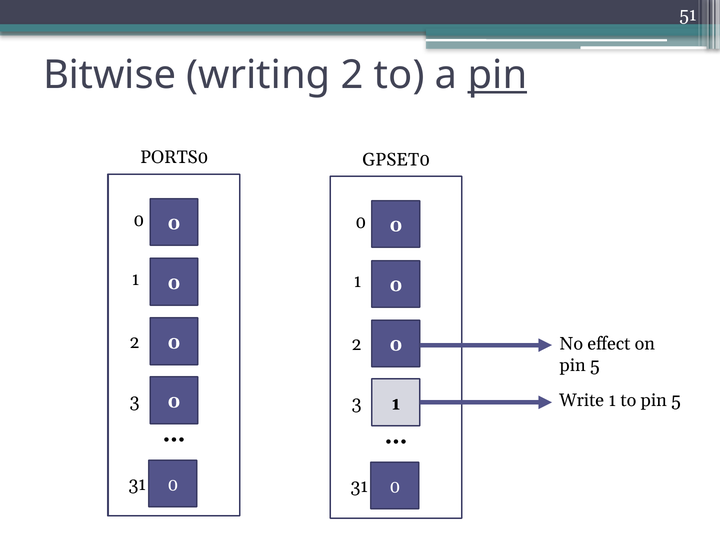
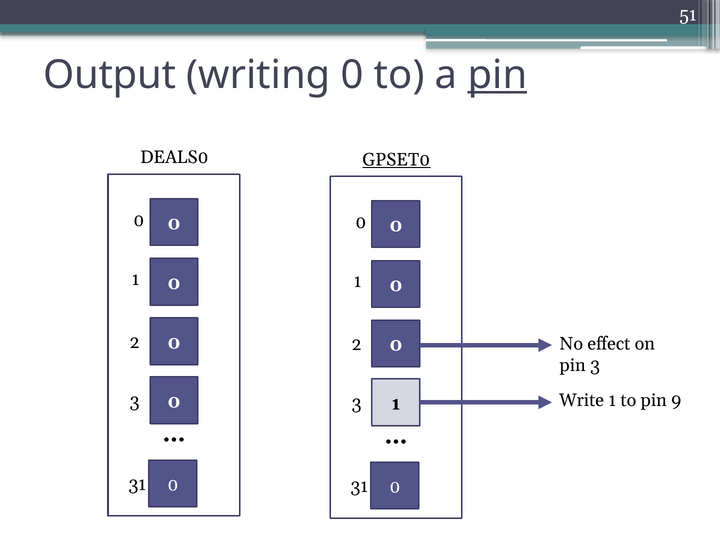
Bitwise: Bitwise -> Output (110, 75)
writing 2: 2 -> 0 (352, 75)
PORTS0: PORTS0 -> DEALS0 (174, 158)
GPSET0 underline: none -> present (396, 160)
5: 5 -> 3 (595, 365)
to pin 5: 5 -> 9 (676, 400)
